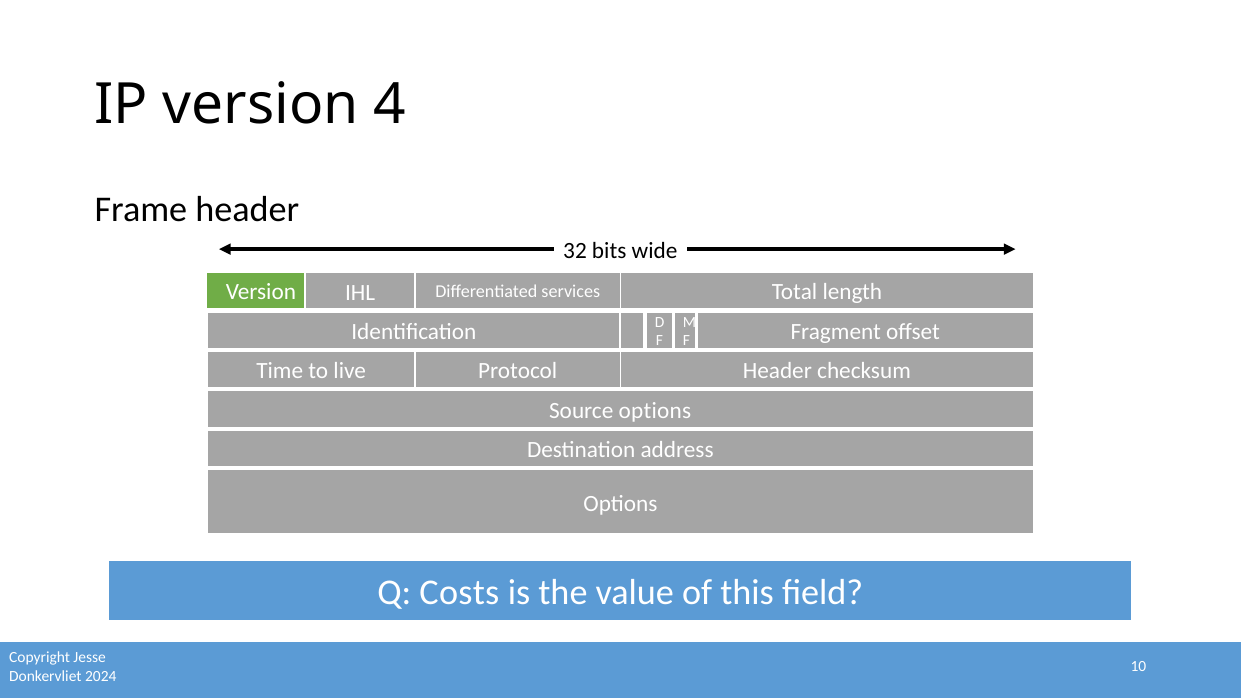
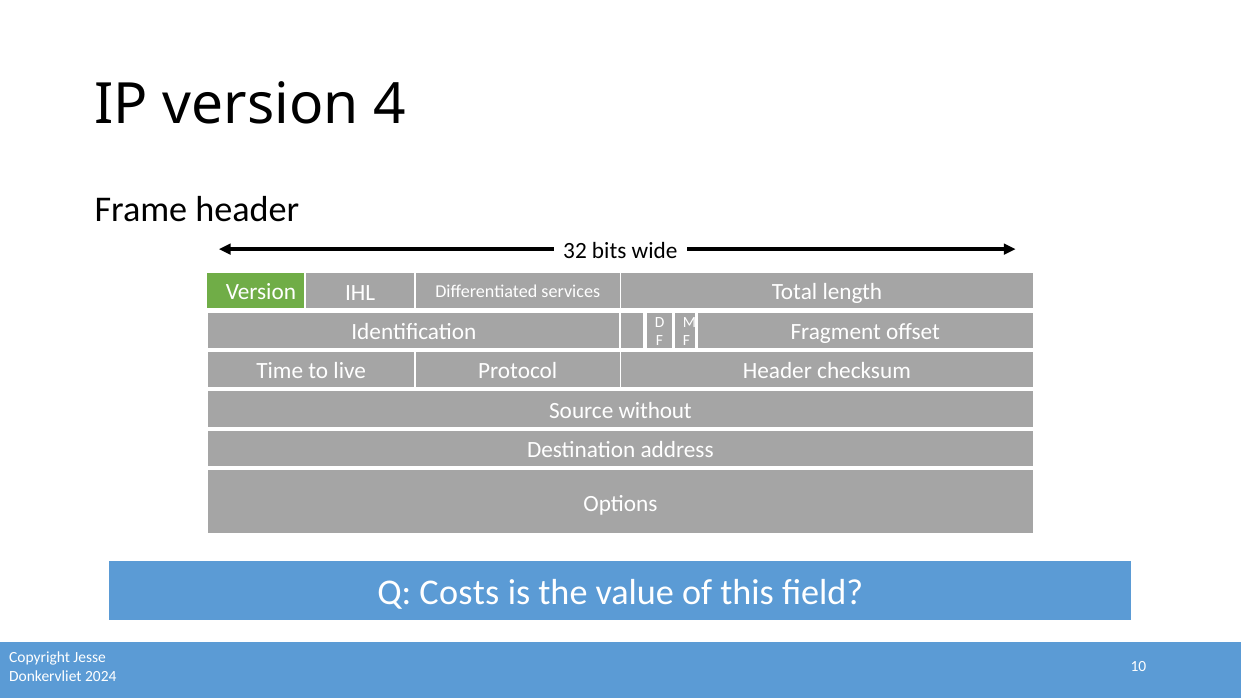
Source options: options -> without (655, 411)
